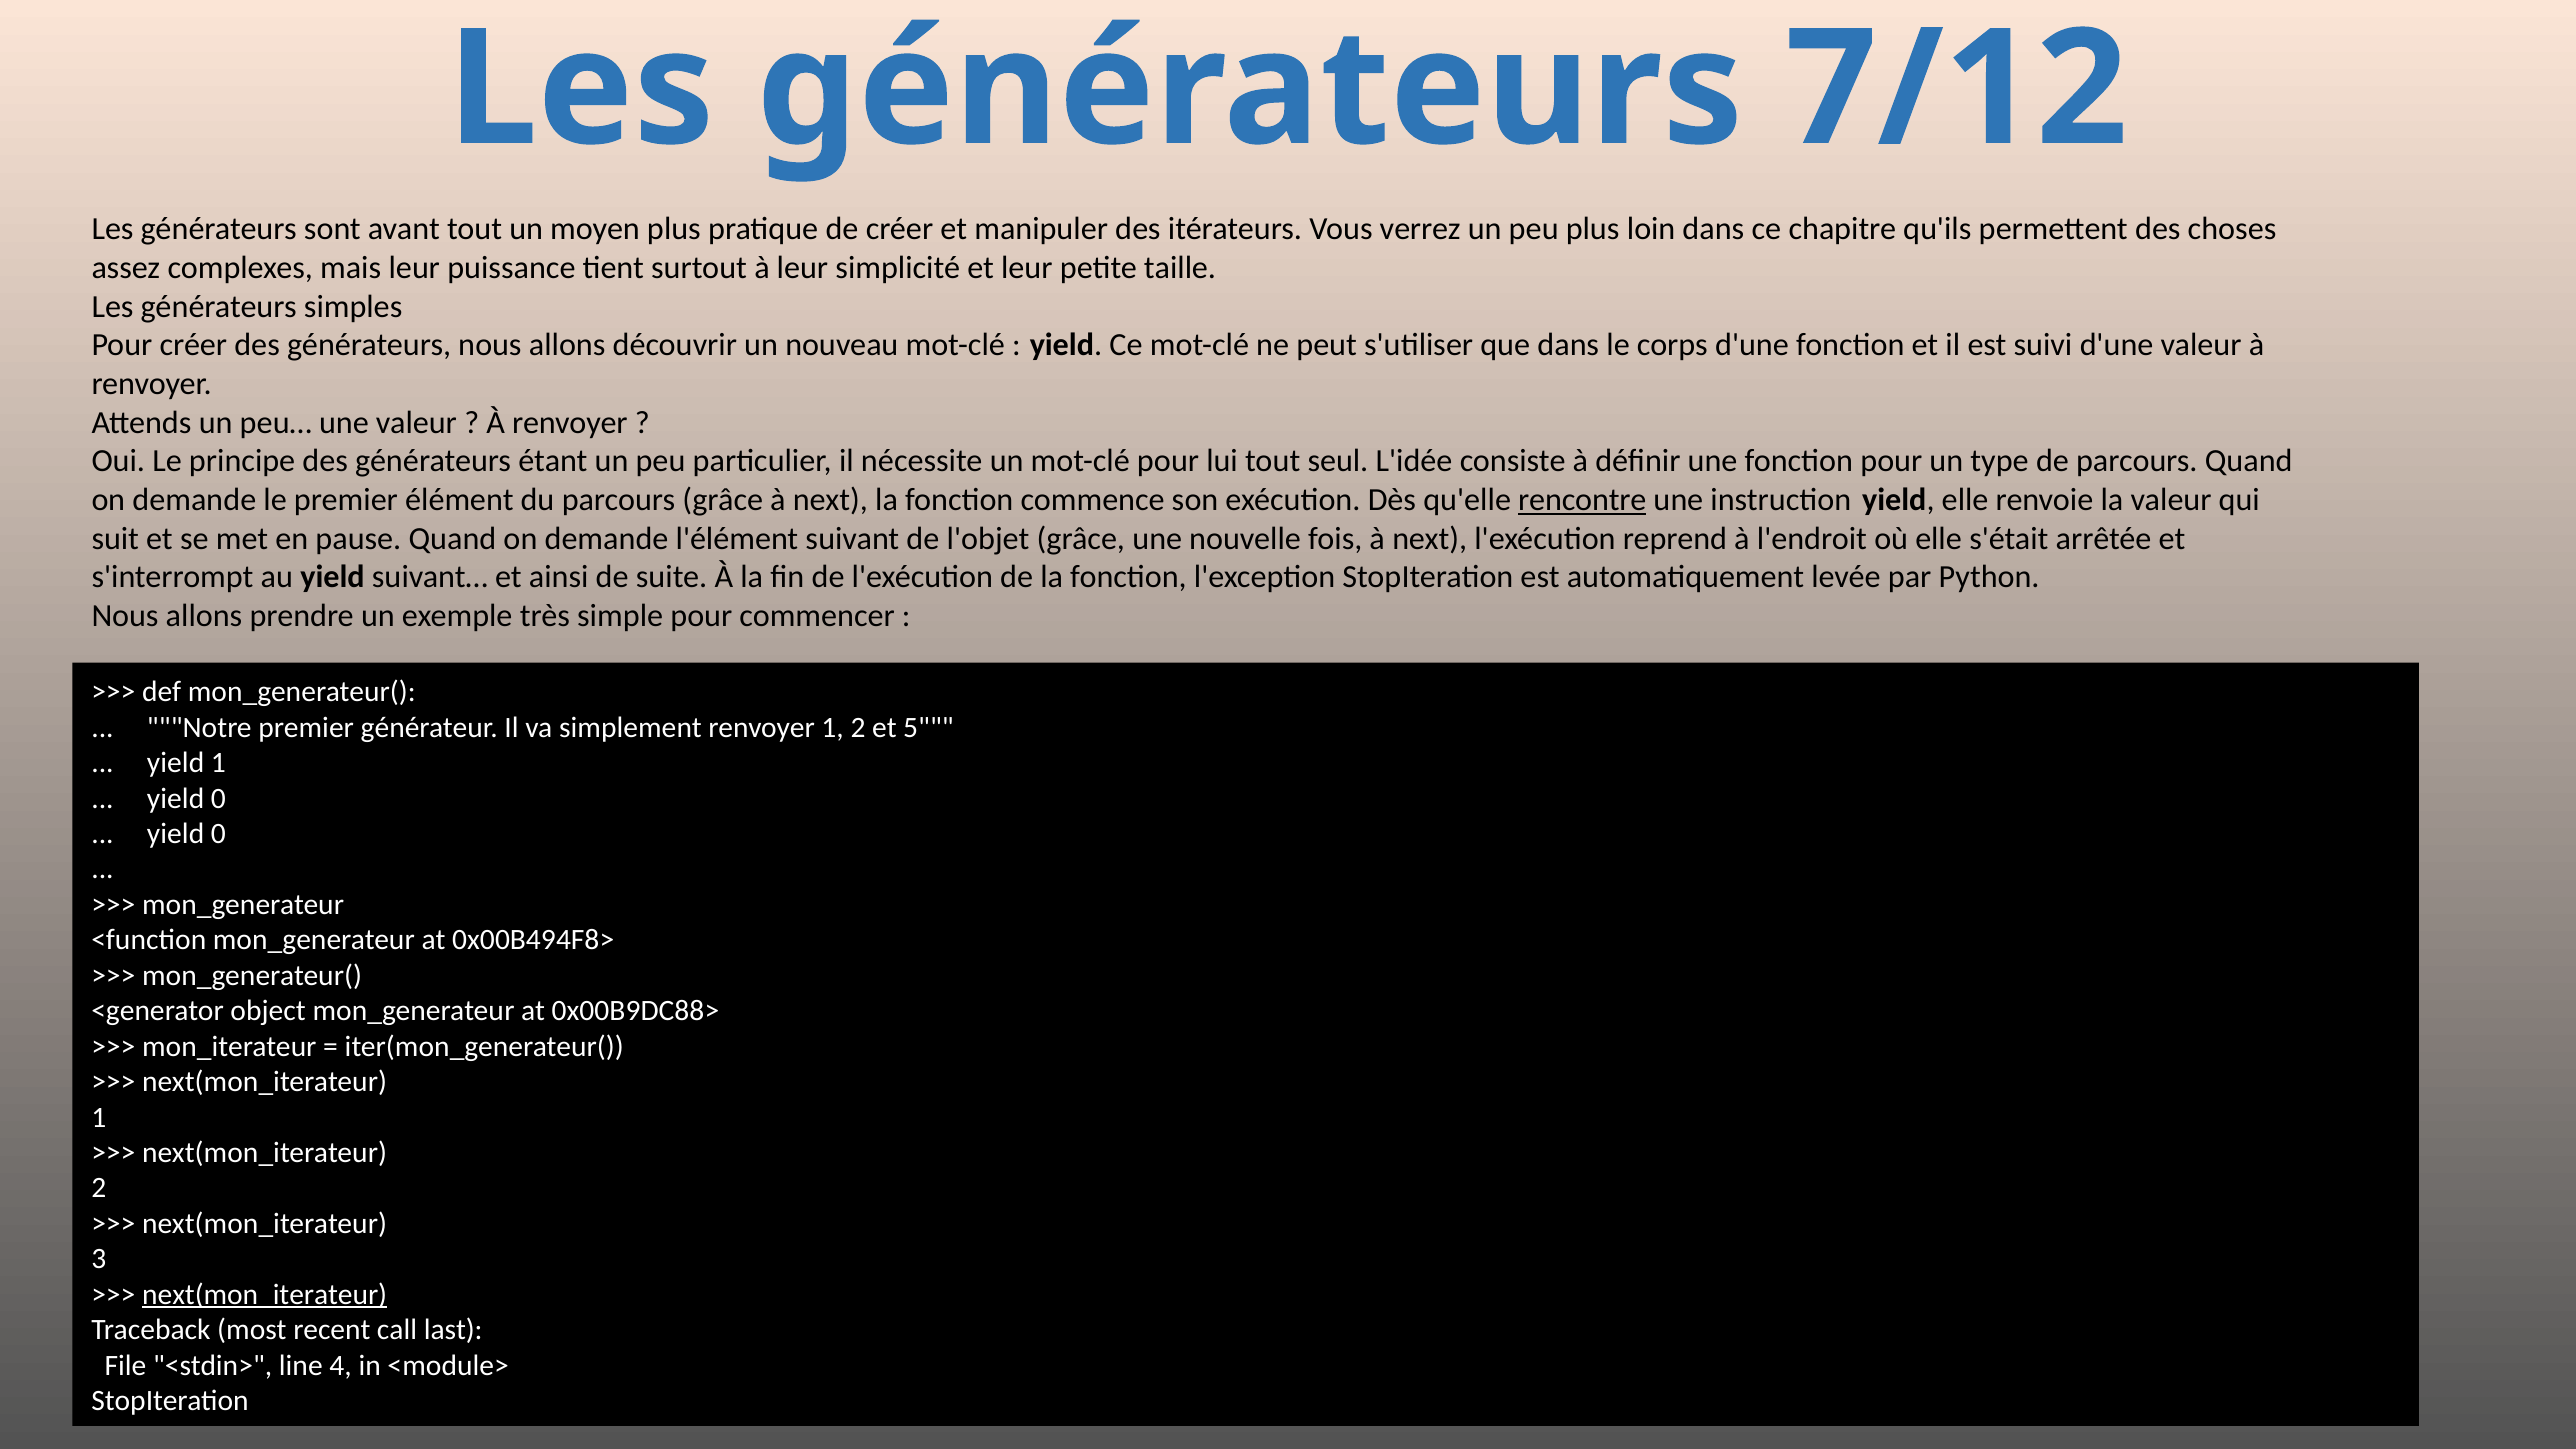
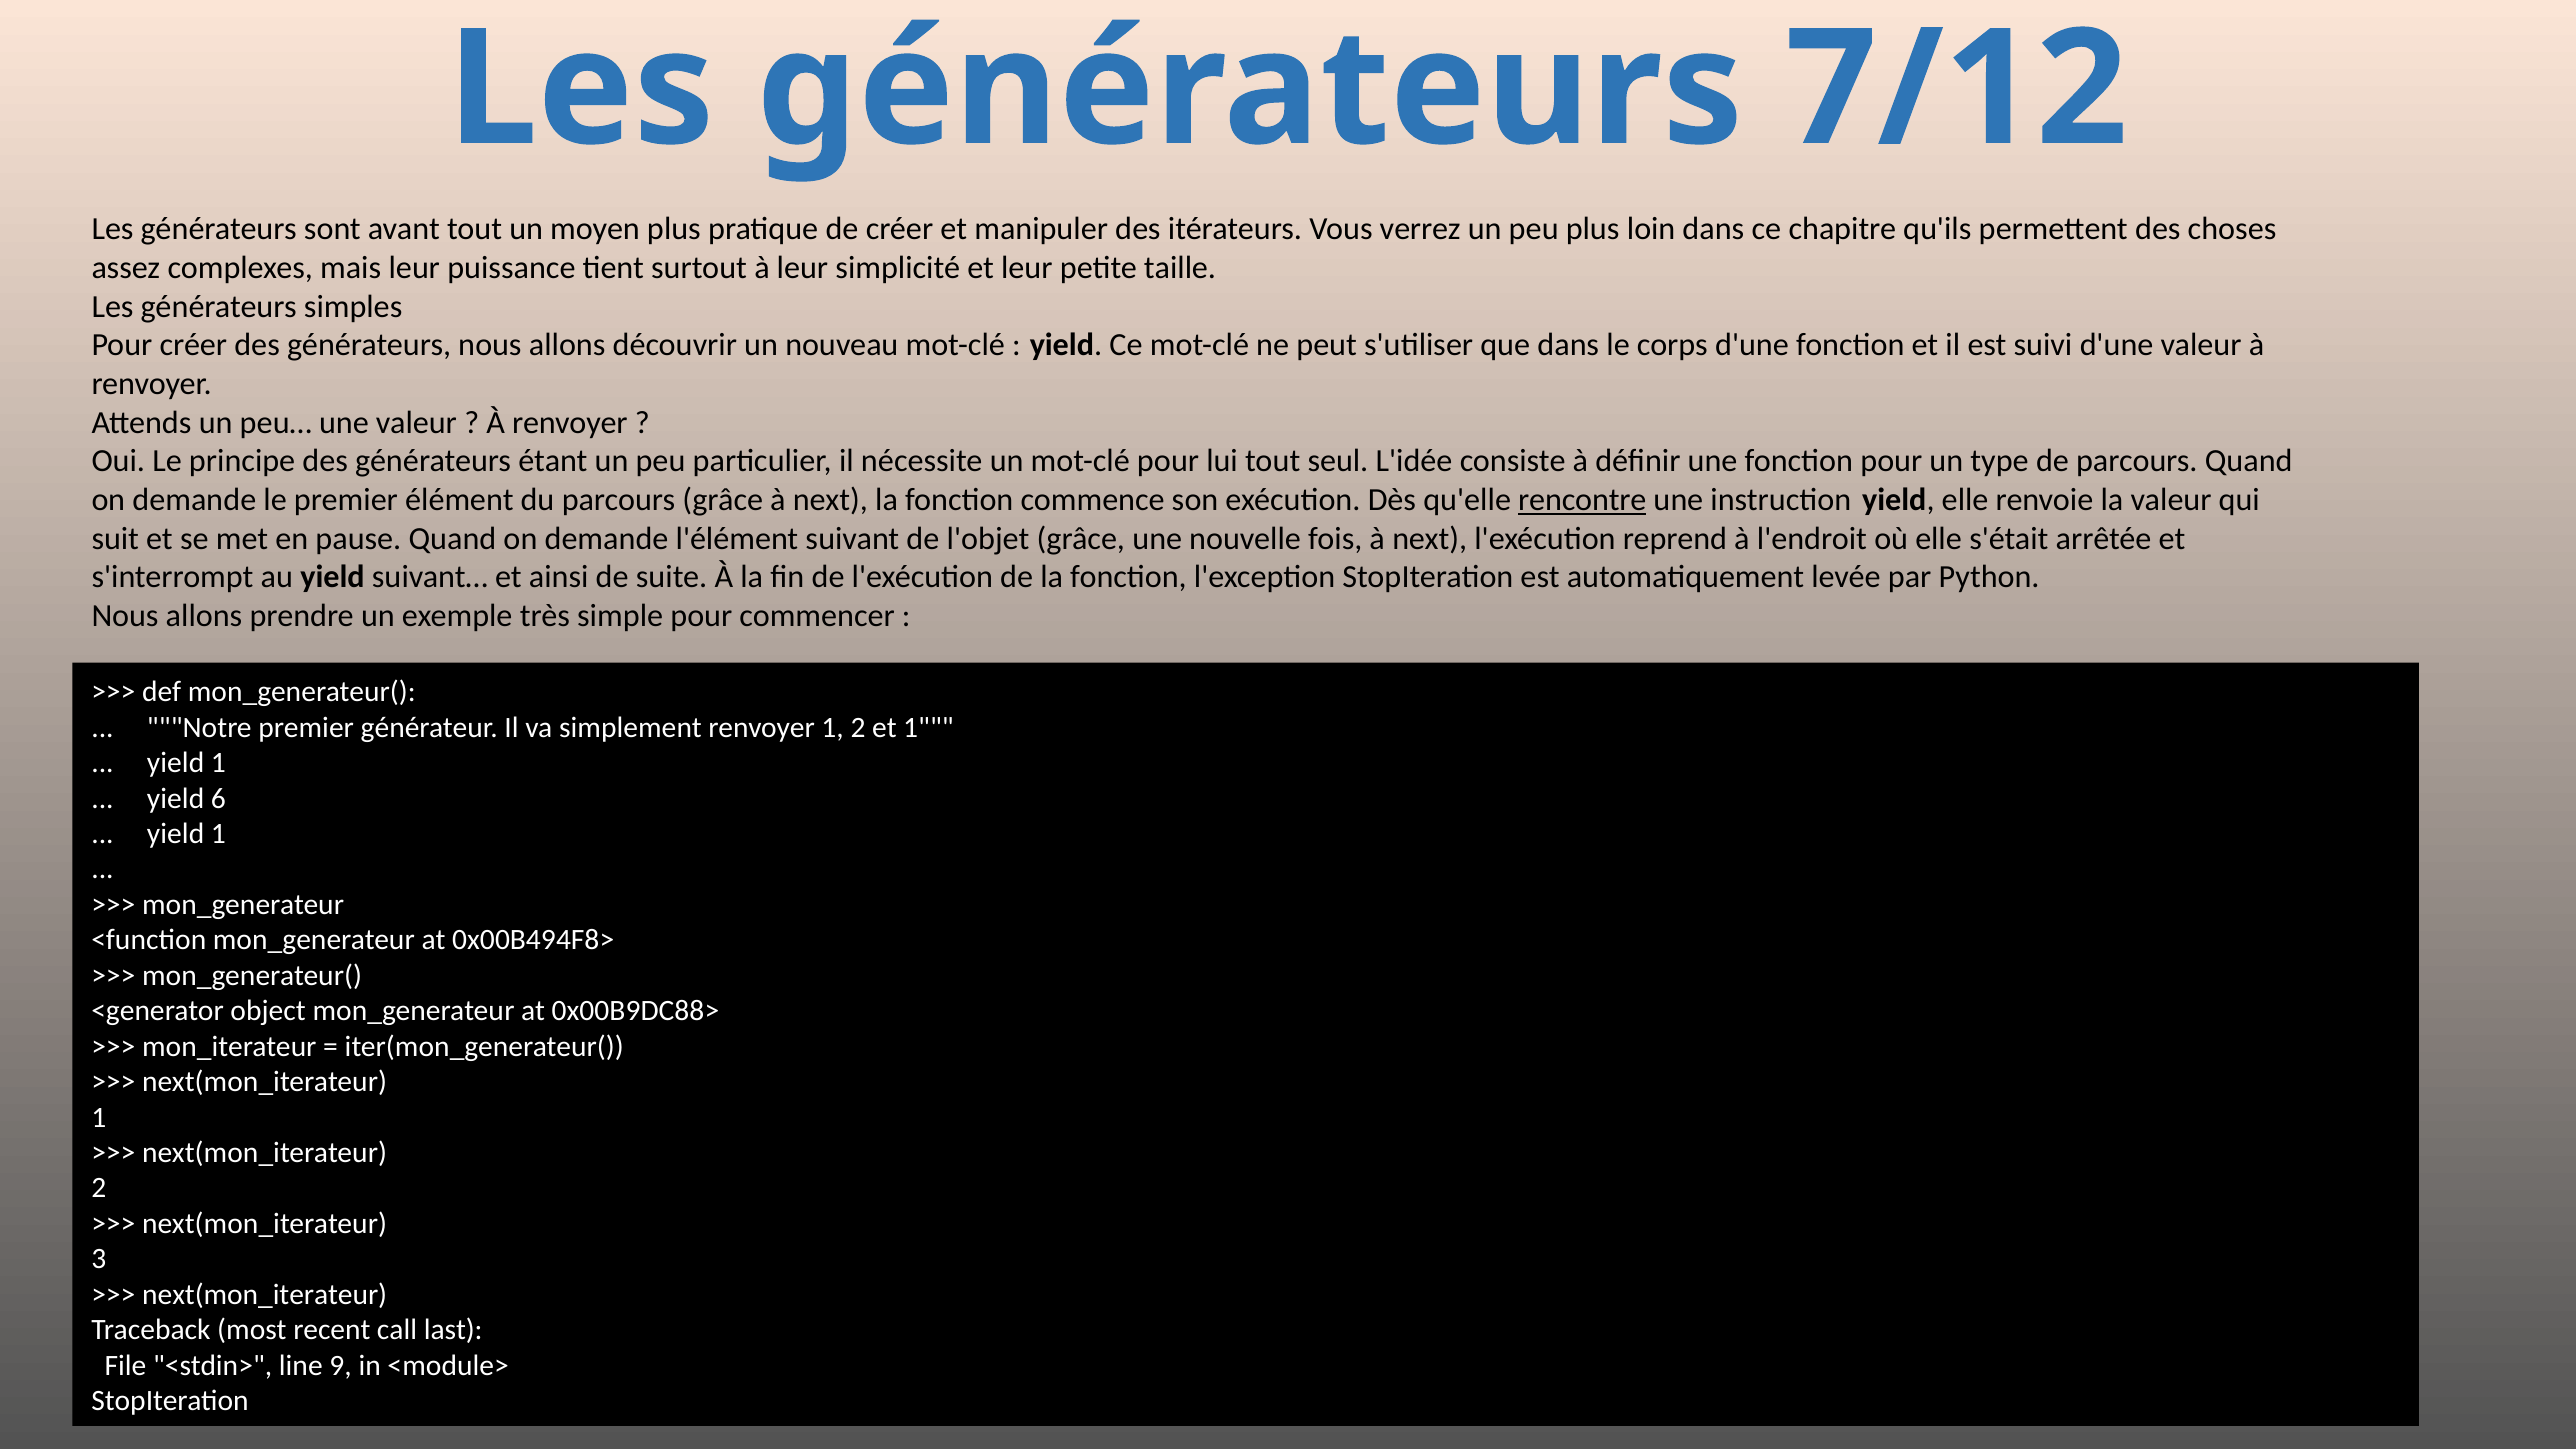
et 5: 5 -> 1 (928, 727)
0: 0 -> 6 (218, 798)
0: 0 -> 1 (218, 834)
next(mon_iterateur underline: present -> none (265, 1295)
4: 4 -> 9 (341, 1365)
